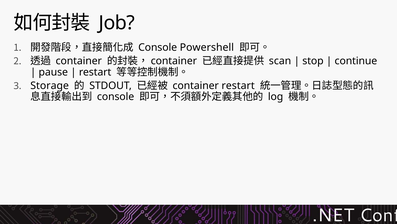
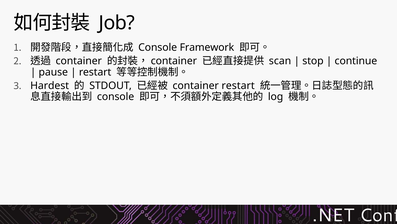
Powershell: Powershell -> Framework (207, 47)
Storage: Storage -> Hardest (50, 85)
